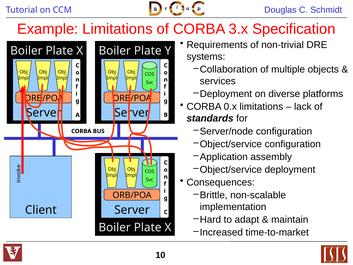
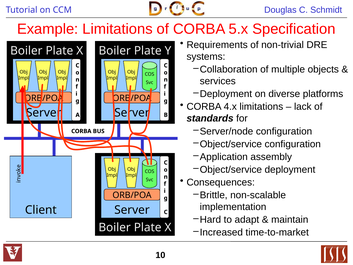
3.x: 3.x -> 5.x (238, 29)
0.x: 0.x -> 4.x (230, 107)
